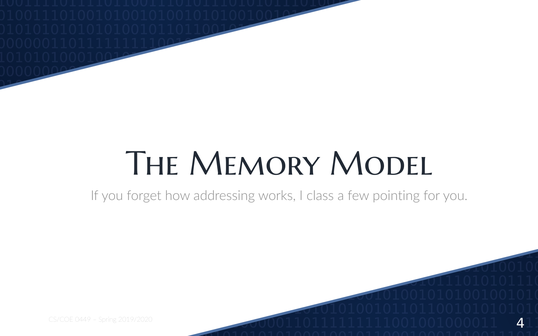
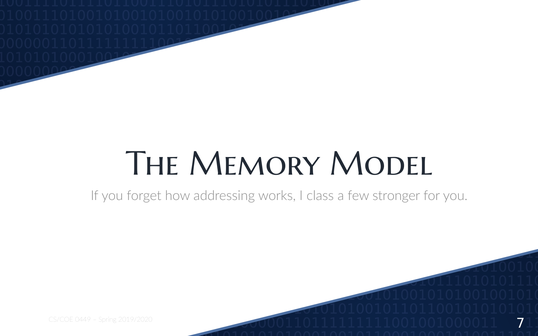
pointing: pointing -> stronger (396, 196)
4: 4 -> 7 (521, 324)
